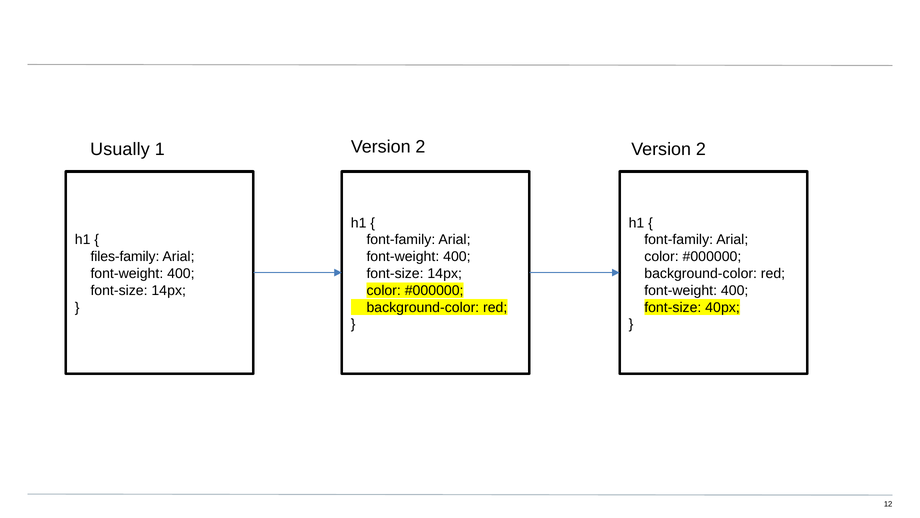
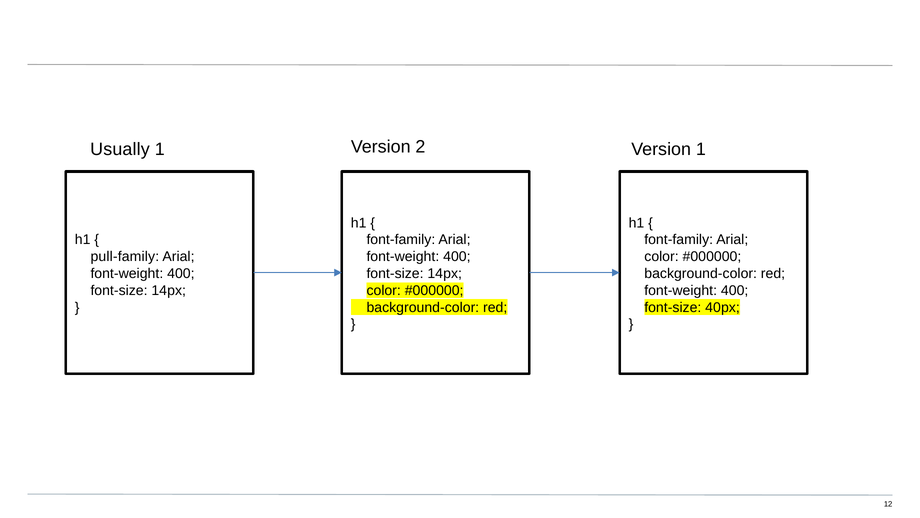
1 Version 2: 2 -> 1 (701, 149)
files-family: files-family -> pull-family (125, 256)
